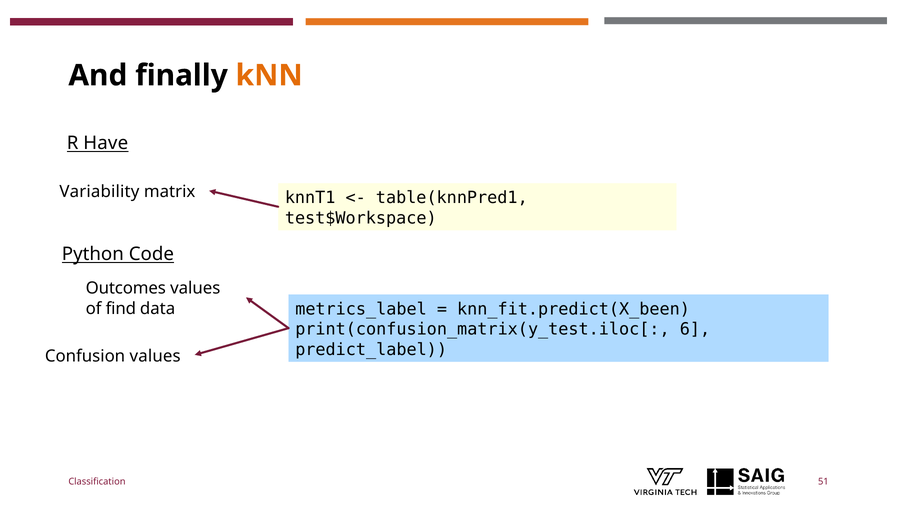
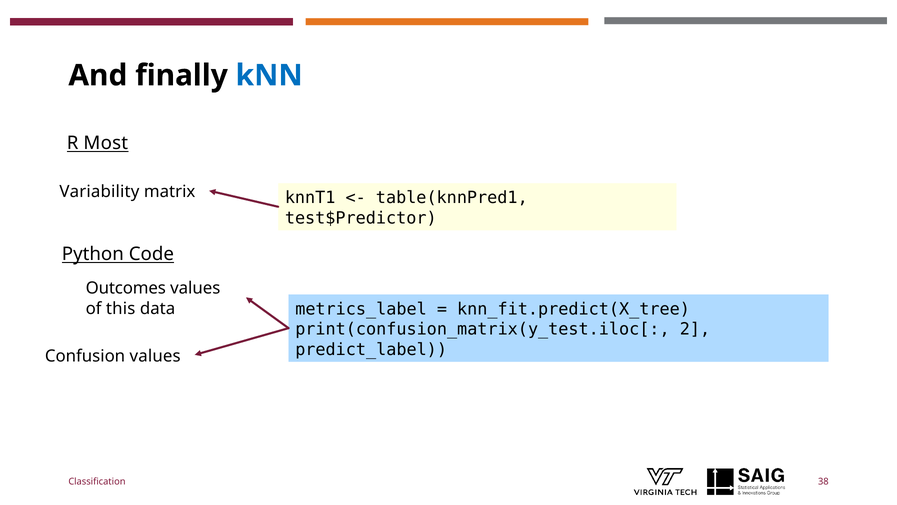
kNN colour: orange -> blue (269, 75)
Have: Have -> Most (106, 143)
test$Workspace: test$Workspace -> test$Predictor (361, 218)
knn_fit.predict(X_been: knn_fit.predict(X_been -> knn_fit.predict(X_tree (573, 309)
find: find -> this (121, 308)
6: 6 -> 2 (695, 329)
51: 51 -> 38 (823, 481)
